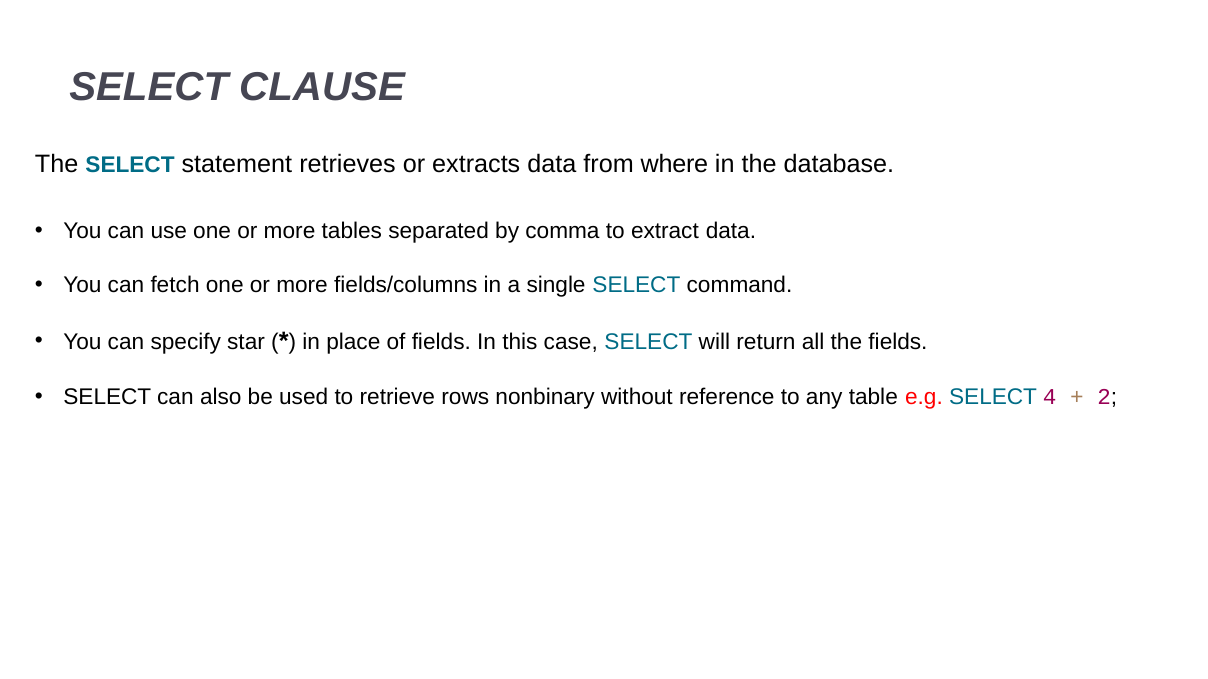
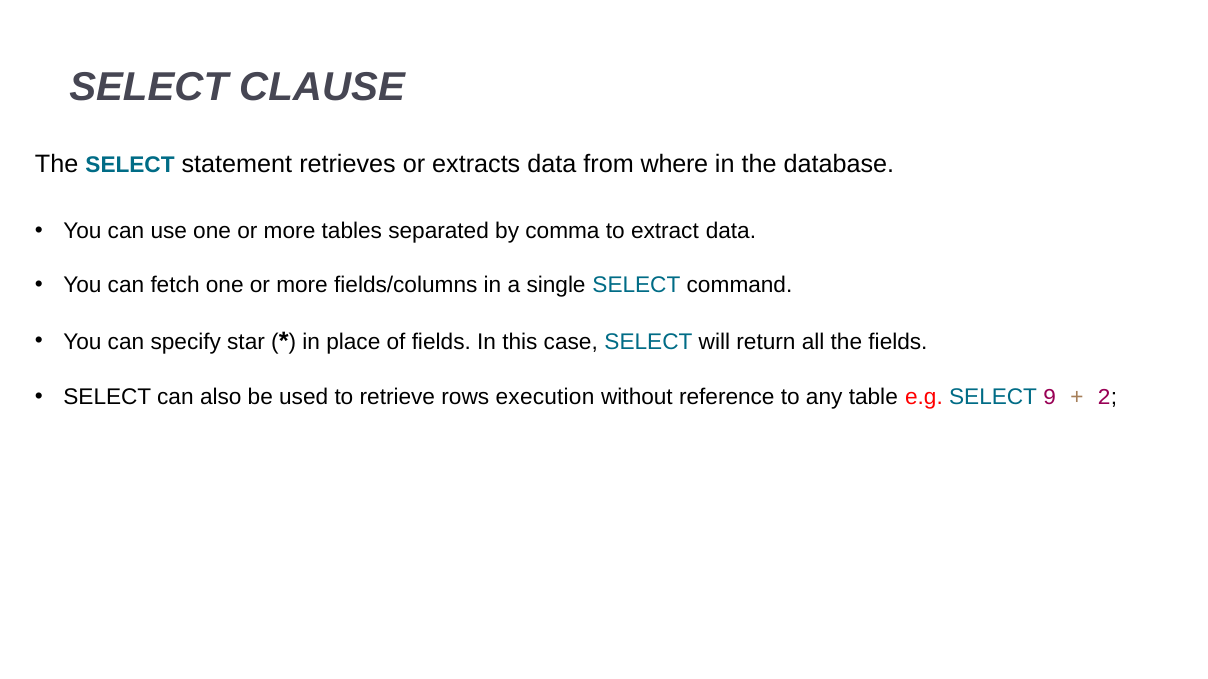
nonbinary: nonbinary -> execution (545, 397)
4: 4 -> 9 (1050, 397)
